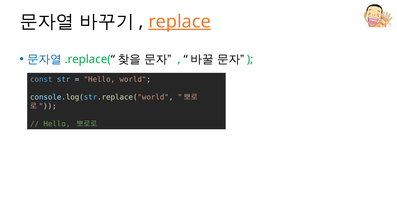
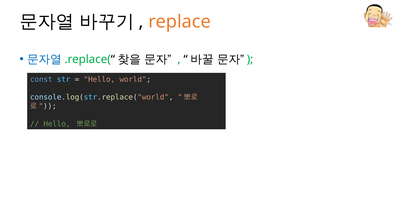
replace underline: present -> none (180, 22)
